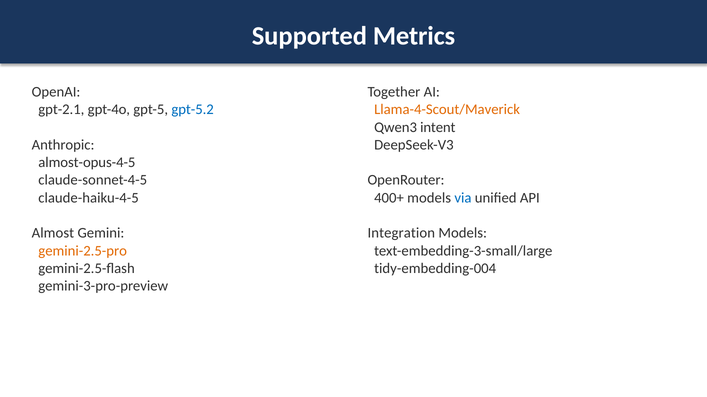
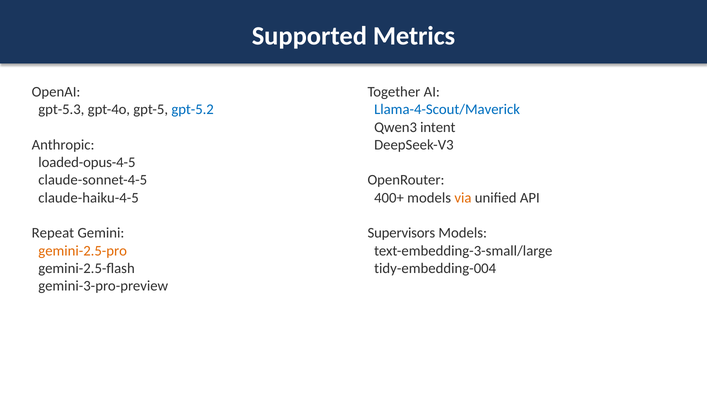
gpt-2.1: gpt-2.1 -> gpt-5.3 (61, 110)
Llama-4-Scout/Maverick colour: orange -> blue (447, 110)
almost-opus-4-5: almost-opus-4-5 -> loaded-opus-4-5 (87, 163)
via colour: blue -> orange (463, 198)
Almost: Almost -> Repeat (53, 233)
Integration: Integration -> Supervisors (401, 233)
